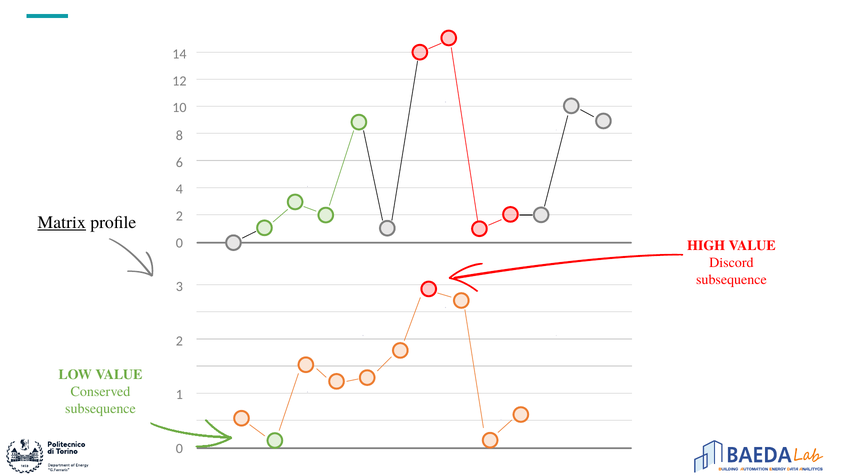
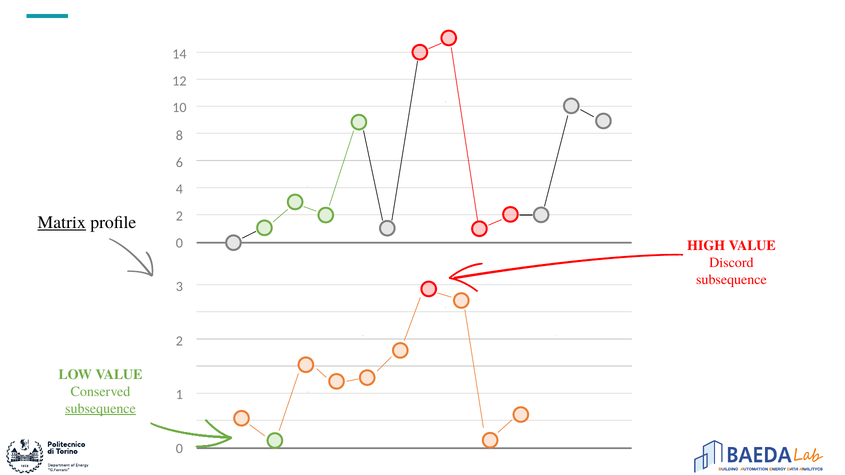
subsequence underline: none -> present (100, 409)
